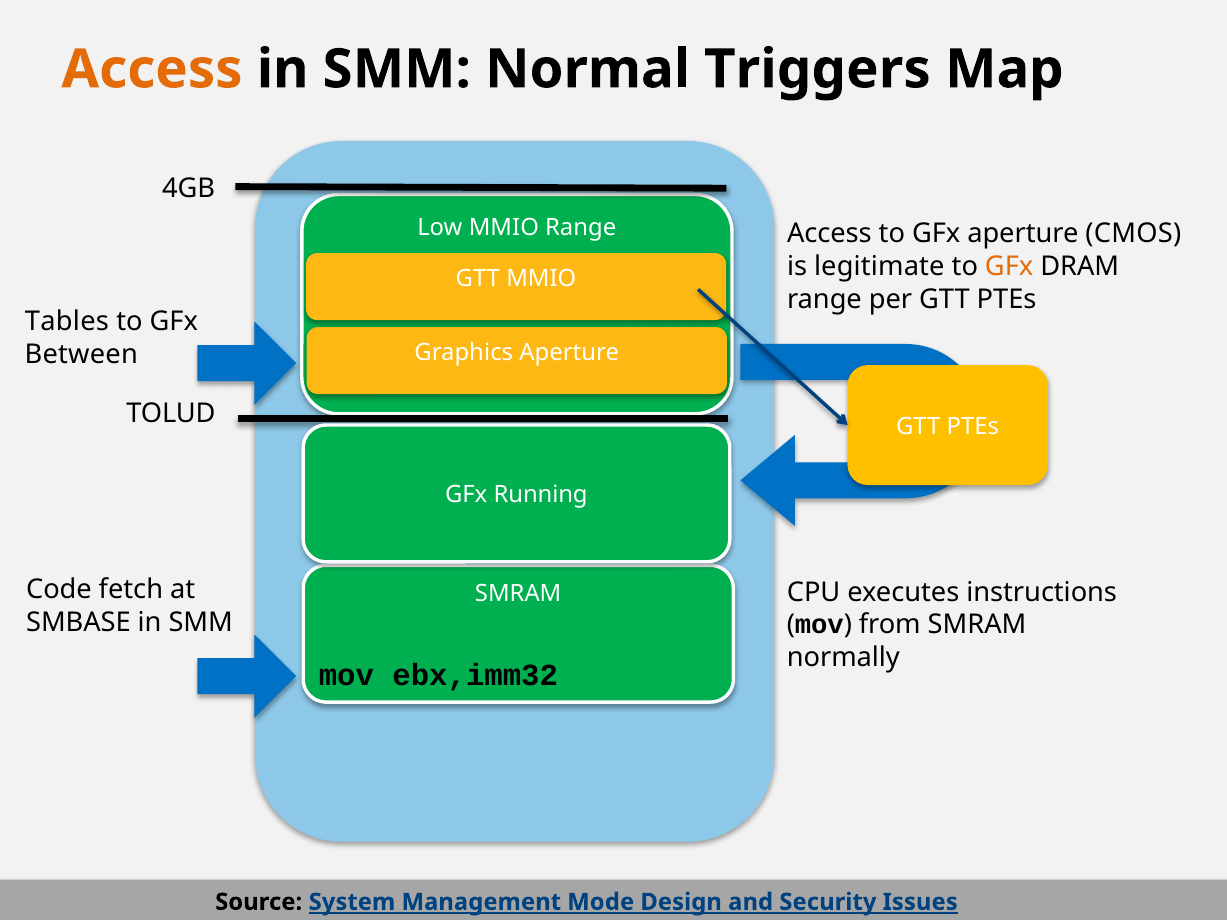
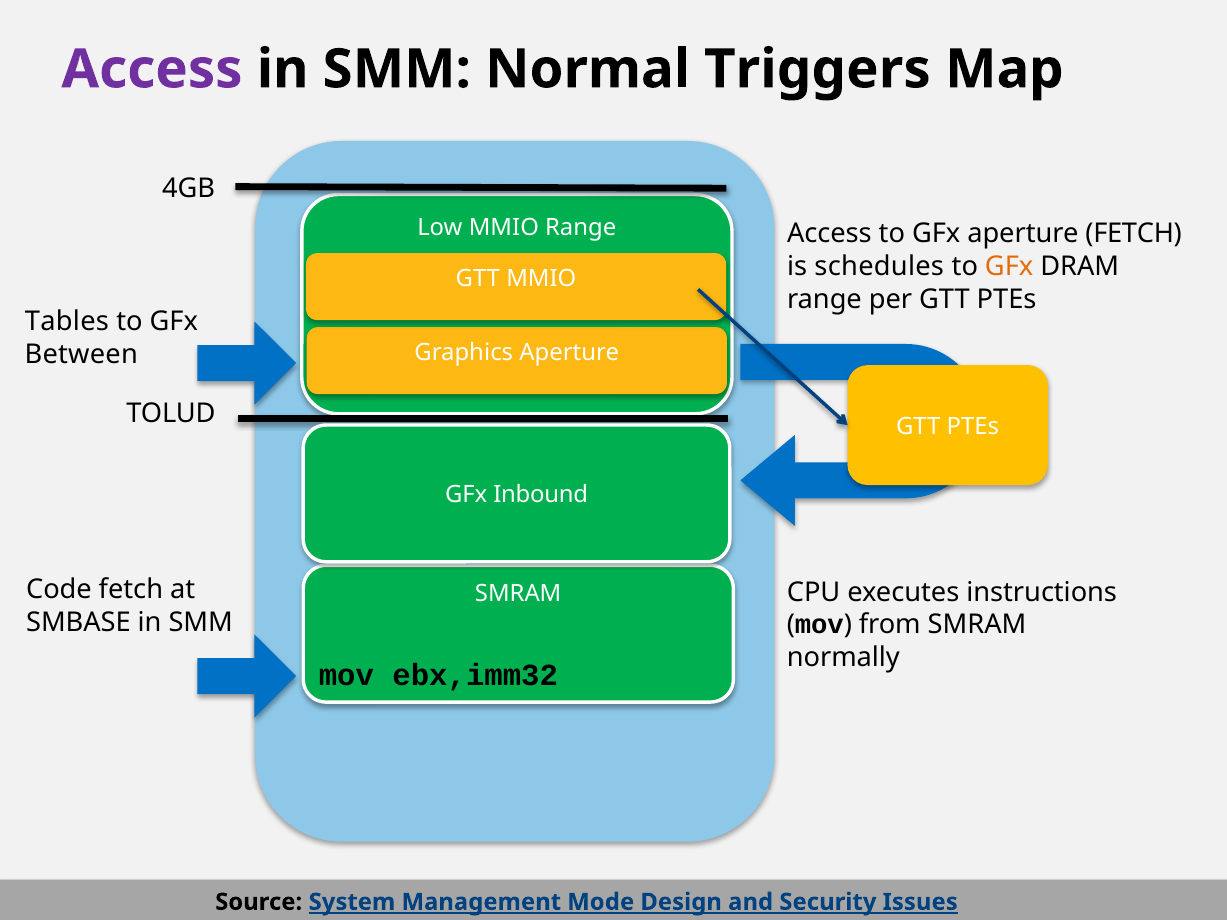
Access colour: orange -> purple (152, 69)
aperture CMOS: CMOS -> FETCH (1134, 234)
legitimate: legitimate -> schedules (879, 266)
Running: Running -> Inbound (541, 495)
